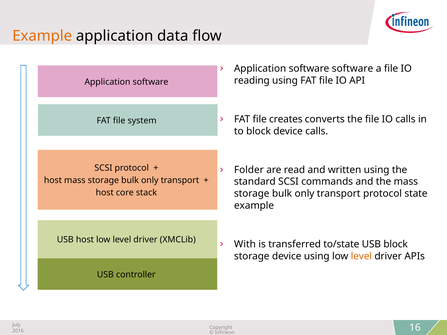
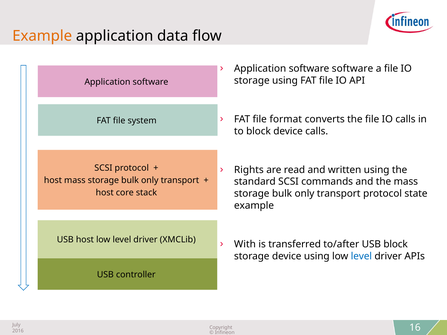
reading: reading -> storage (252, 81)
creates: creates -> format (286, 119)
Folder: Folder -> Rights (249, 170)
to/state: to/state -> to/after (341, 244)
level colour: orange -> blue (361, 256)
